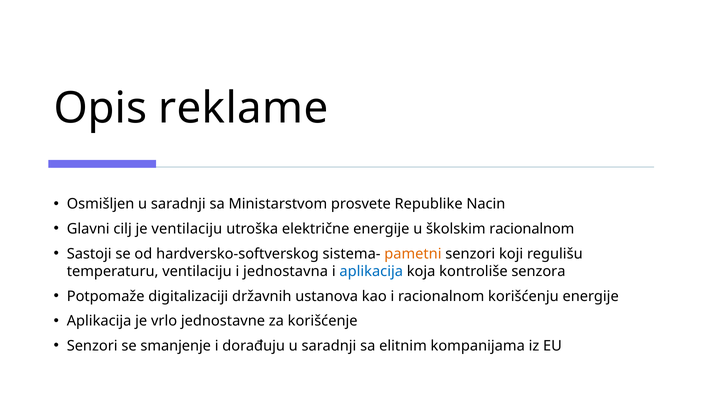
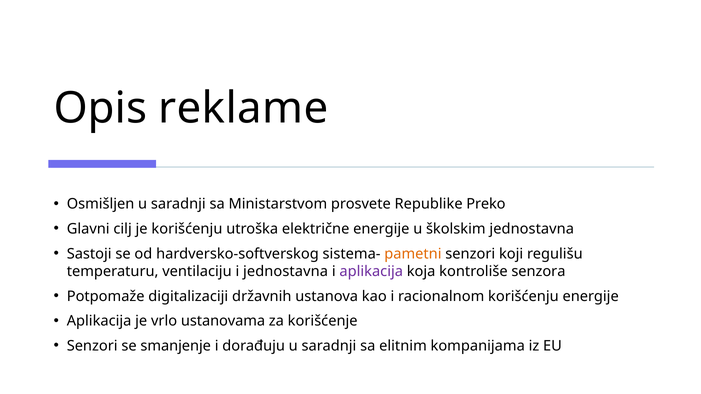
Nacin: Nacin -> Preko (486, 204)
je ventilaciju: ventilaciju -> korišćenju (187, 229)
školskim racionalnom: racionalnom -> jednostavna (532, 229)
aplikacija colour: blue -> purple (371, 272)
jednostavne: jednostavne -> ustanovama (223, 321)
